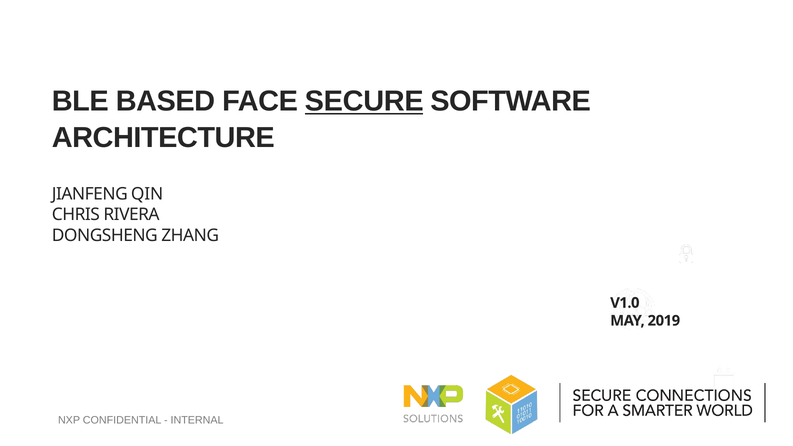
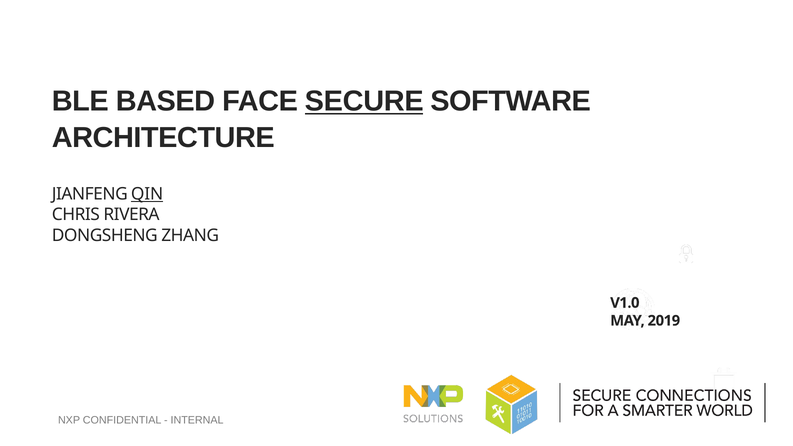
QIN underline: none -> present (147, 194)
